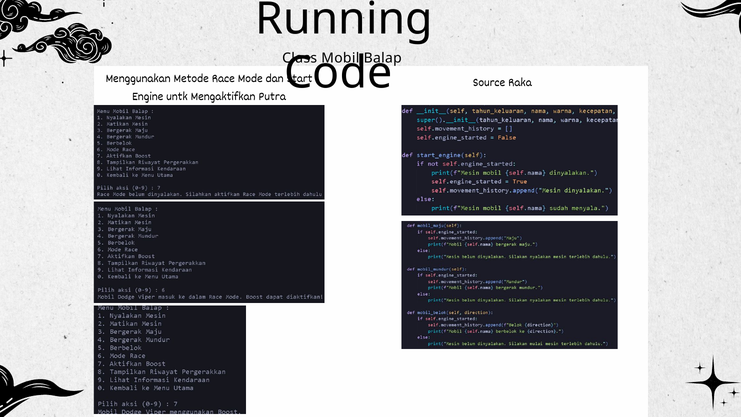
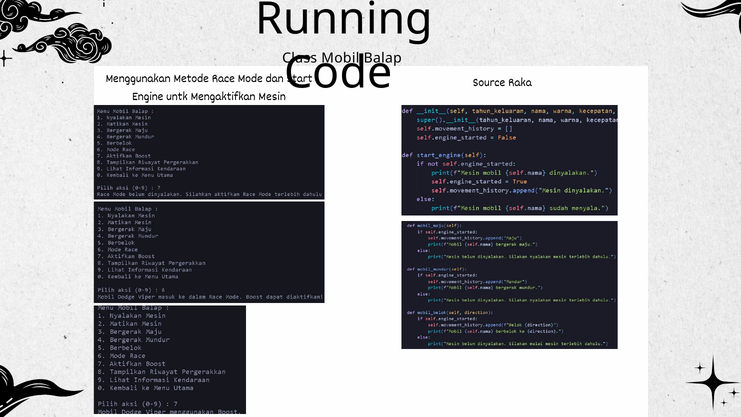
Putra: Putra -> Mesin (272, 96)
